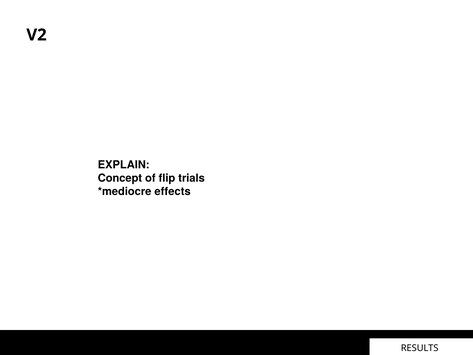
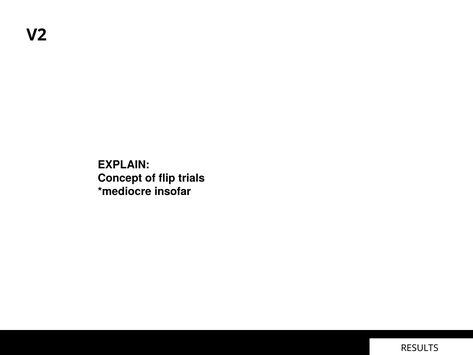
effects: effects -> insofar (173, 191)
